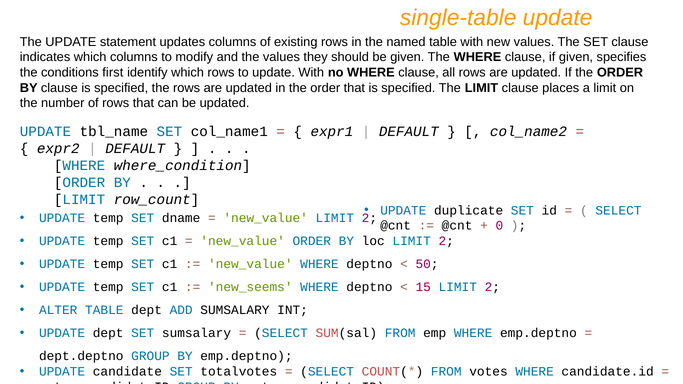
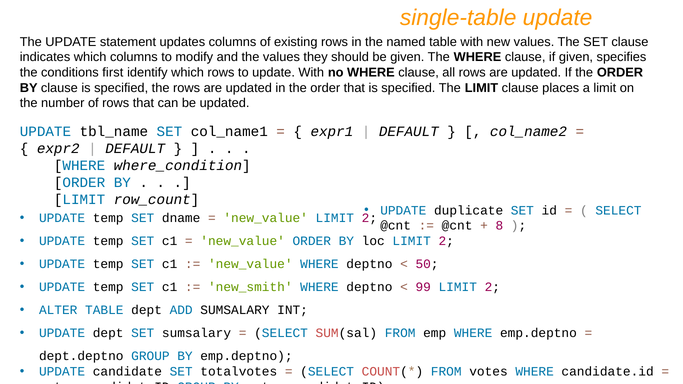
0: 0 -> 8 (499, 226)
new_seems: new_seems -> new_smith (250, 287)
15: 15 -> 99 (423, 287)
